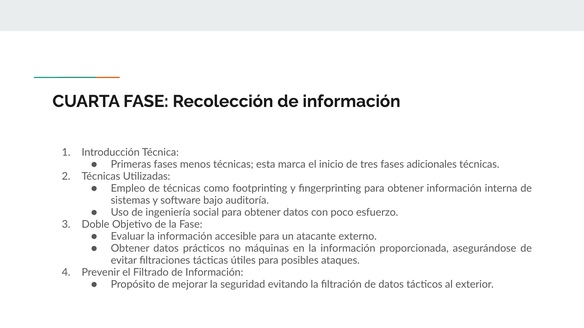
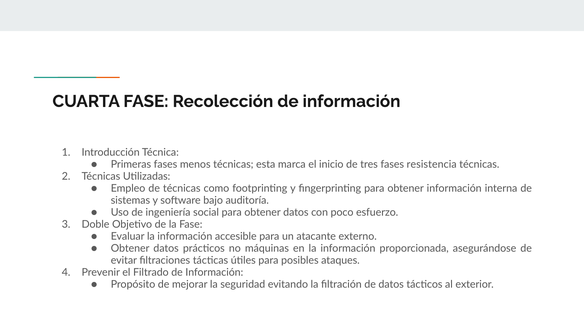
adicionales: adicionales -> resistencia (432, 165)
